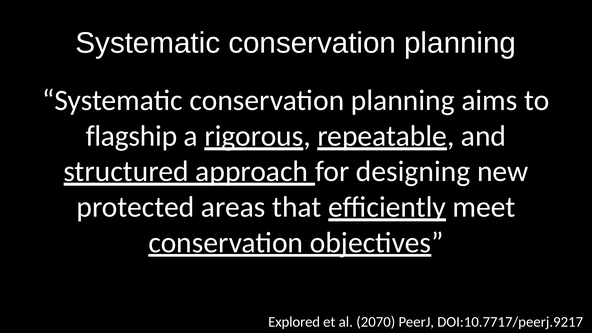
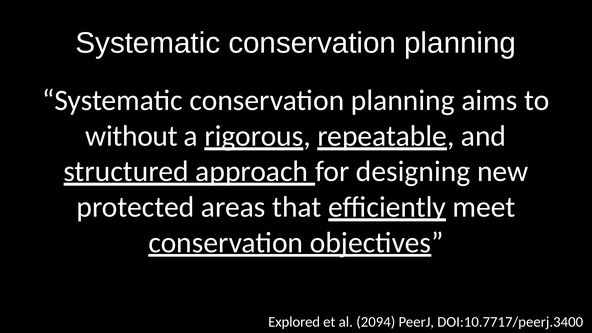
flagship: flagship -> without (131, 136)
2070: 2070 -> 2094 (376, 322)
DOI:10.7717/peerj.9217: DOI:10.7717/peerj.9217 -> DOI:10.7717/peerj.3400 (510, 322)
